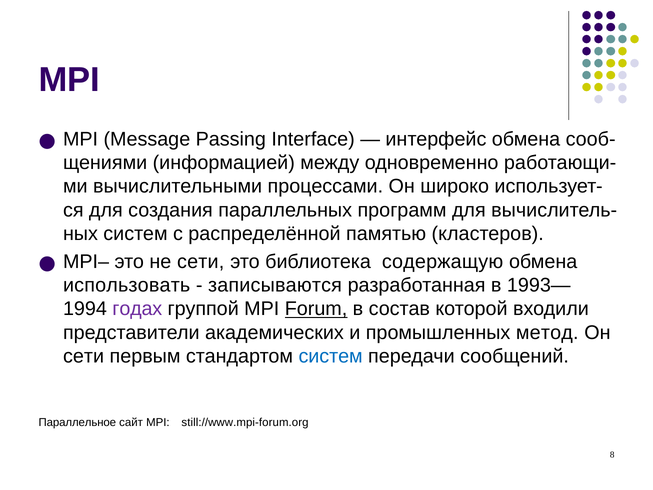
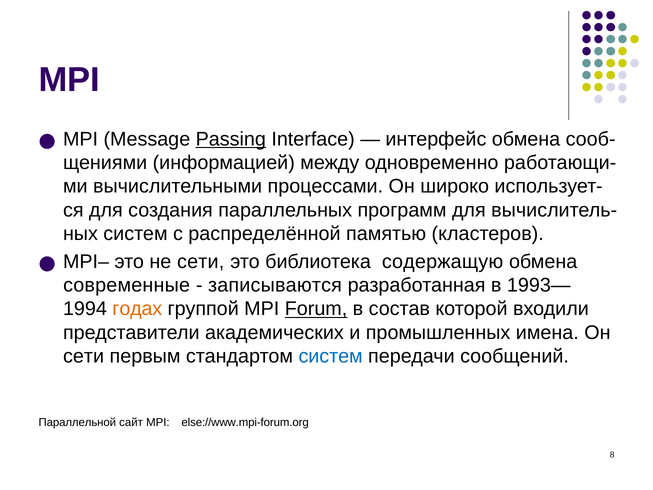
Passing underline: none -> present (231, 139)
использовать: использовать -> современные (127, 285)
годах colour: purple -> orange (137, 309)
метод: метод -> имена (547, 332)
Параллельное: Параллельное -> Параллельной (77, 422)
still://www.mpi-forum.org: still://www.mpi-forum.org -> else://www.mpi-forum.org (245, 422)
